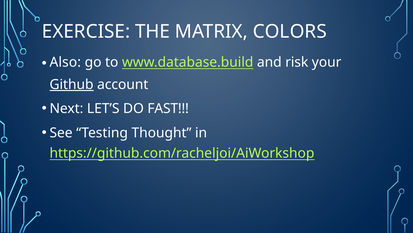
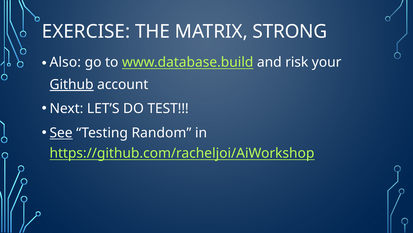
COLORS: COLORS -> STRONG (290, 31)
FAST: FAST -> TEST (168, 108)
See underline: none -> present (61, 133)
Thought: Thought -> Random (161, 133)
